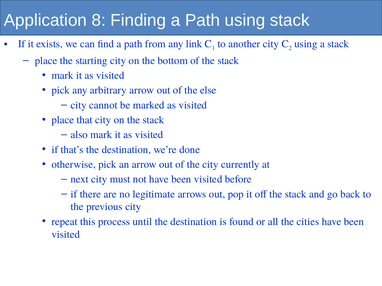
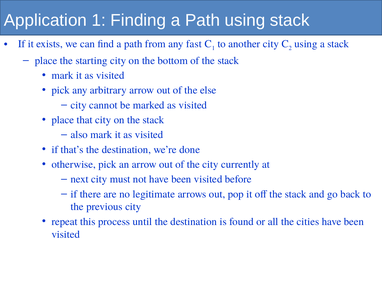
Application 8: 8 -> 1 (99, 20)
link: link -> fast (194, 44)
